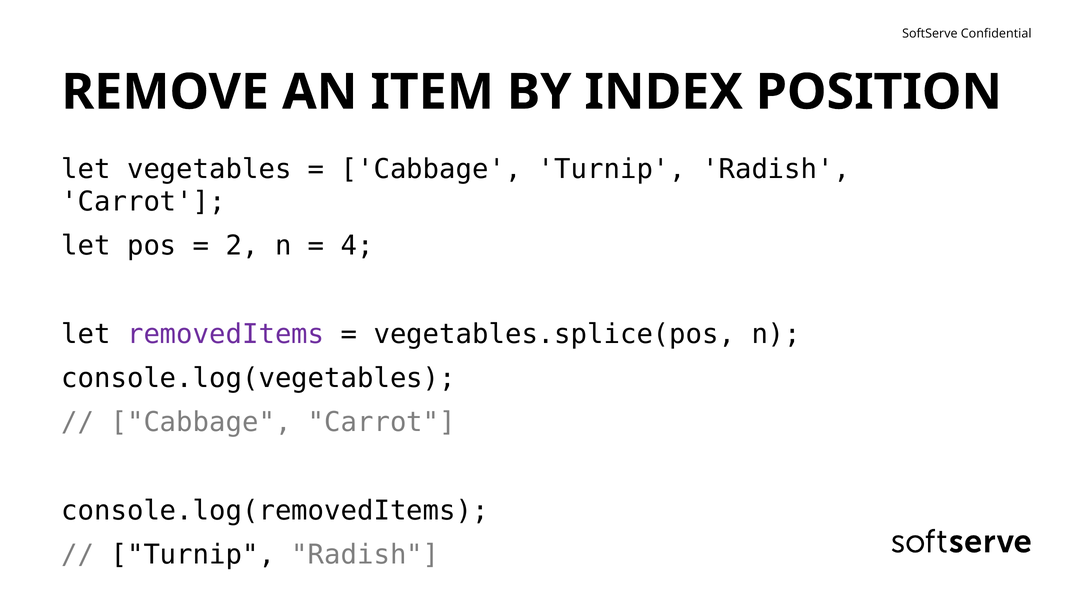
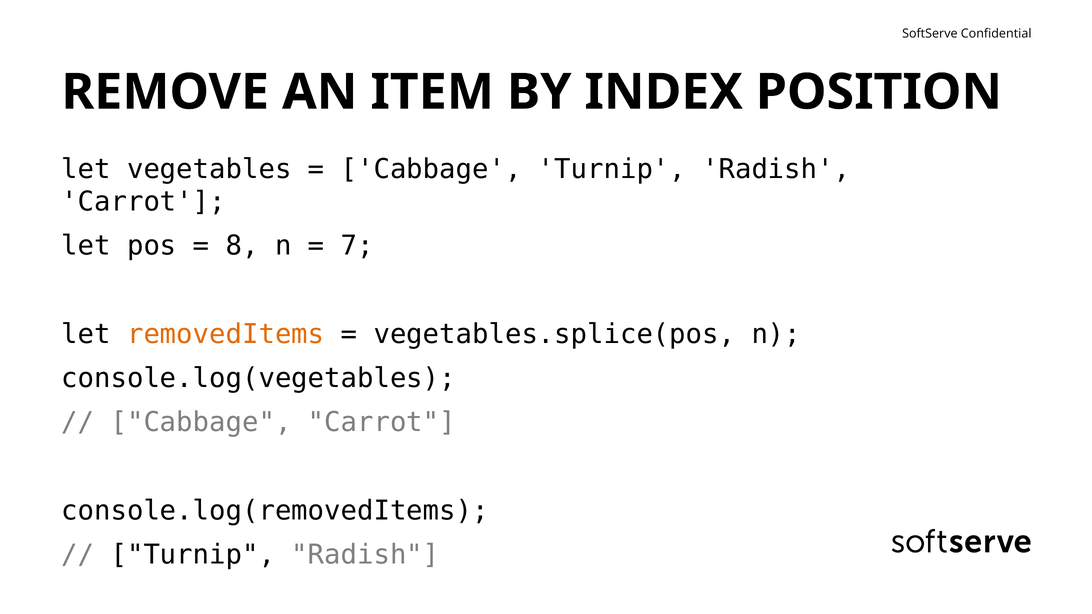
2: 2 -> 8 (242, 246)
4: 4 -> 7 (357, 246)
removedItems colour: purple -> orange (226, 334)
